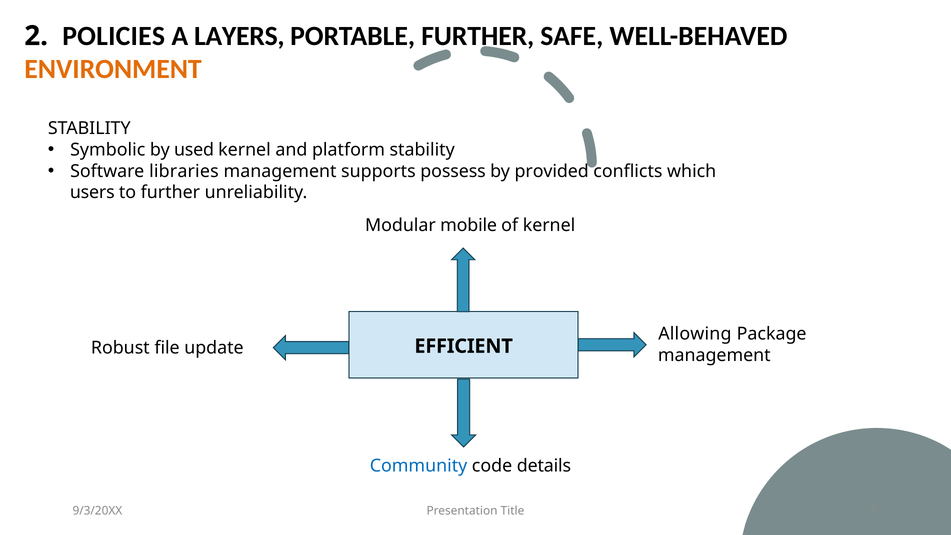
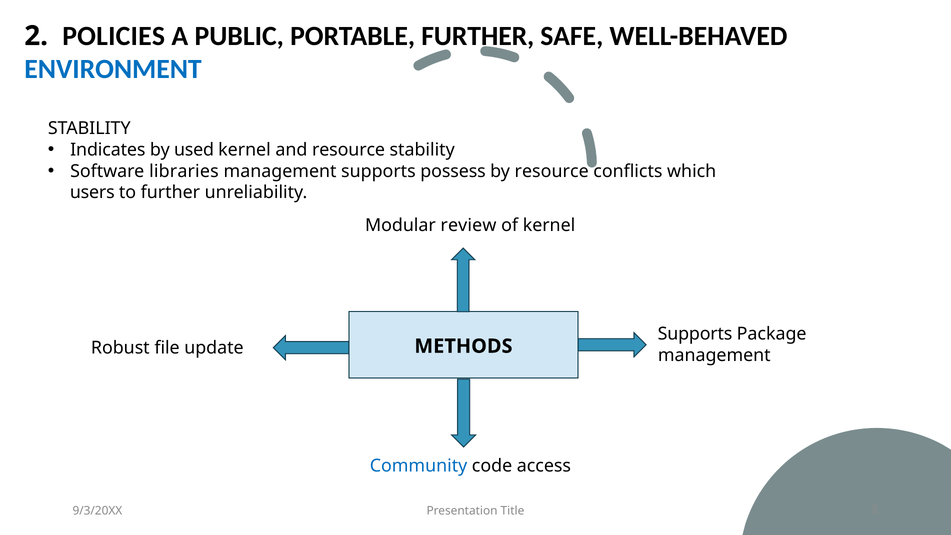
LAYERS: LAYERS -> PUBLIC (239, 36)
ENVIRONMENT colour: orange -> blue (113, 69)
Symbolic: Symbolic -> Indicates (108, 150)
and platform: platform -> resource (349, 150)
by provided: provided -> resource (552, 171)
mobile: mobile -> review (468, 225)
Allowing: Allowing -> Supports (695, 334)
EFFICIENT: EFFICIENT -> METHODS (463, 346)
details: details -> access (544, 466)
